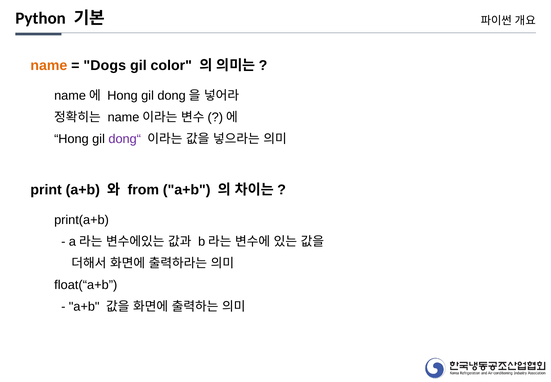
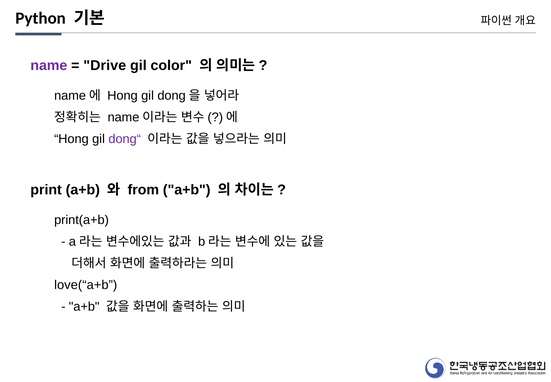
name colour: orange -> purple (49, 65)
Dogs: Dogs -> Drive (105, 65)
float(“a+b: float(“a+b -> love(“a+b (86, 285)
